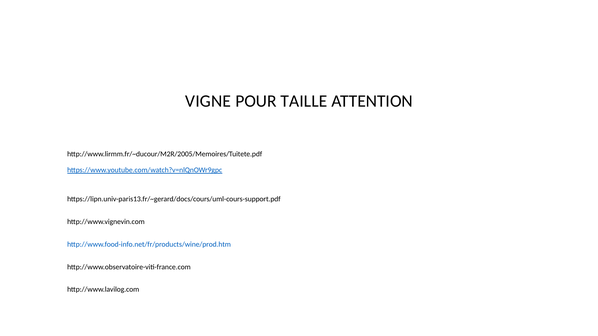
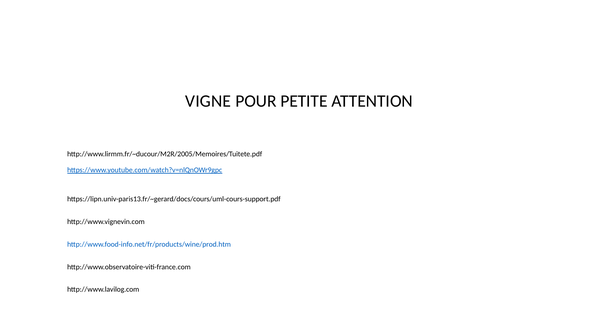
TAILLE: TAILLE -> PETITE (304, 101)
